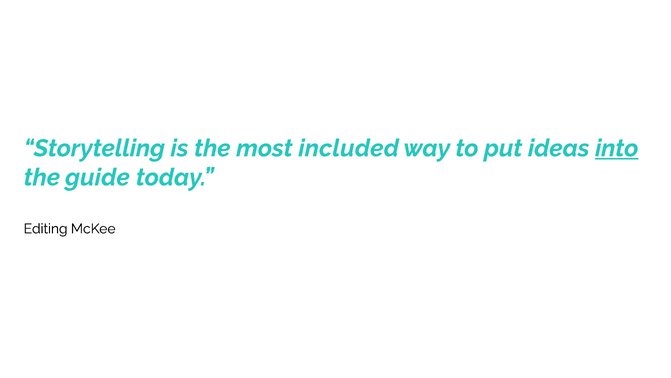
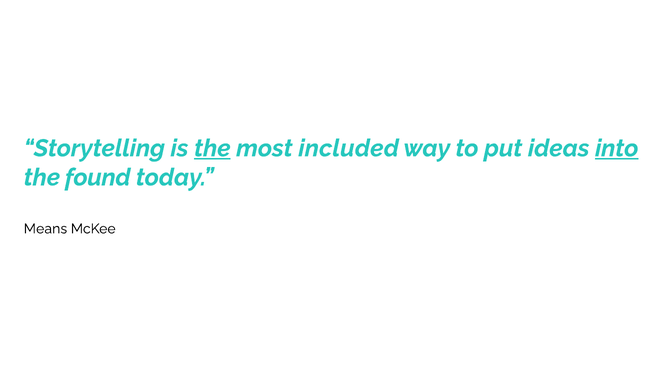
the underline: none -> present (212, 148)
guide: guide -> found (98, 177)
Editing: Editing -> Means (45, 228)
